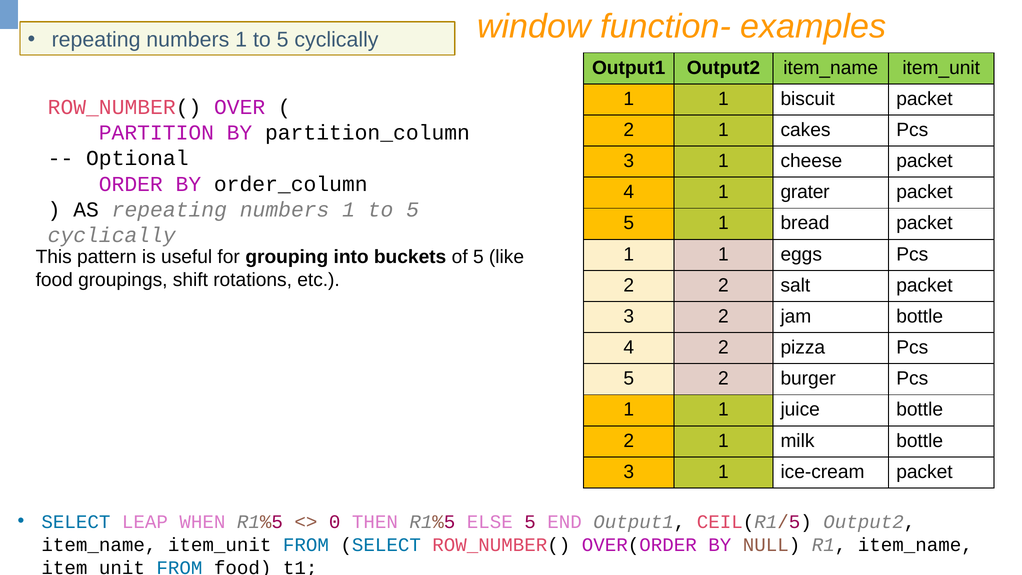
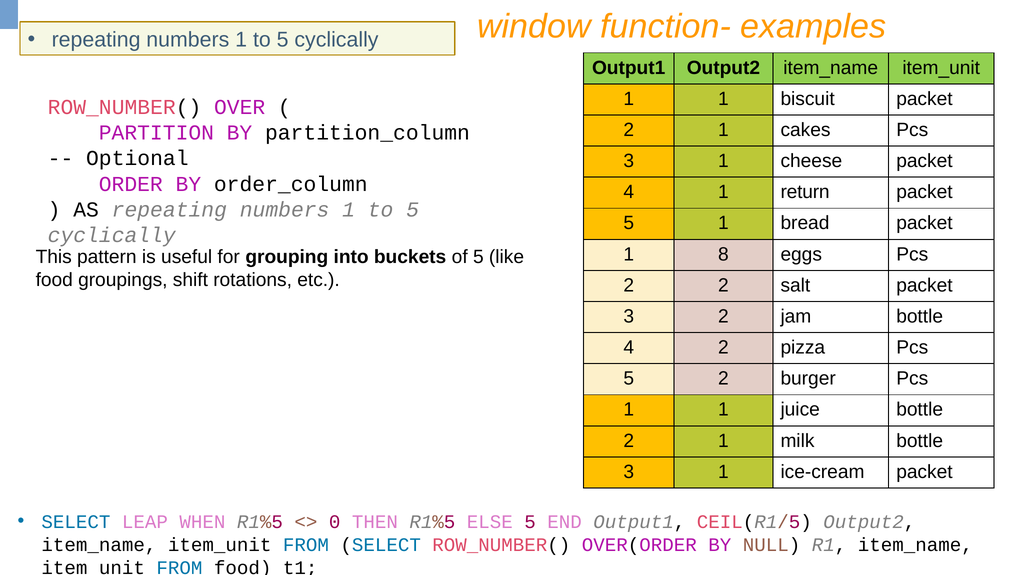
grater: grater -> return (805, 192)
1: 1 -> 8 (723, 254)
